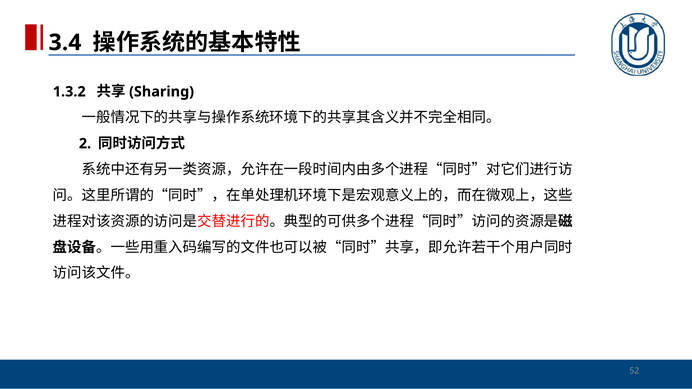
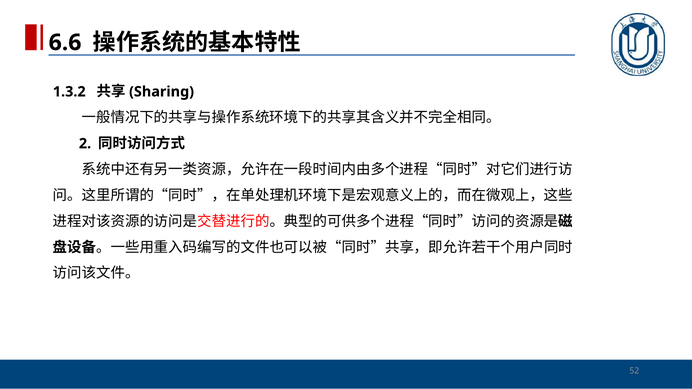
3.4: 3.4 -> 6.6 (65, 43)
